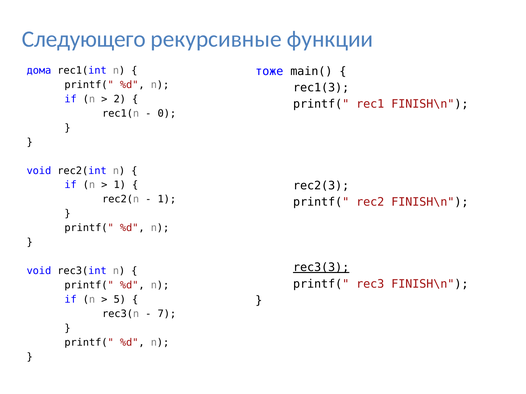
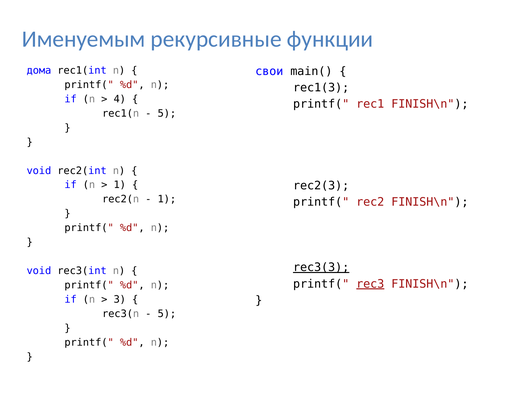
Следующего: Следующего -> Именуемым (84, 39)
тоже: тоже -> свои (269, 72)
2: 2 -> 4 (120, 99)
0: 0 -> 5 (167, 114)
rec3 underline: none -> present (370, 284)
5: 5 -> 3 (120, 300)
7: 7 -> 5 (167, 314)
